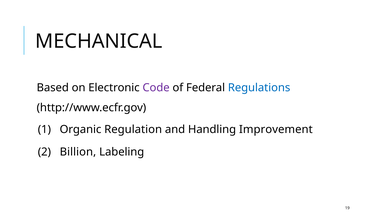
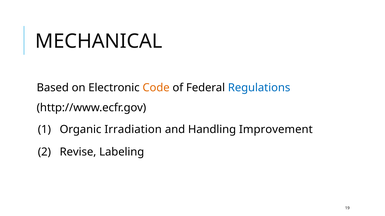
Code colour: purple -> orange (156, 88)
Regulation: Regulation -> Irradiation (133, 130)
Billion: Billion -> Revise (78, 152)
